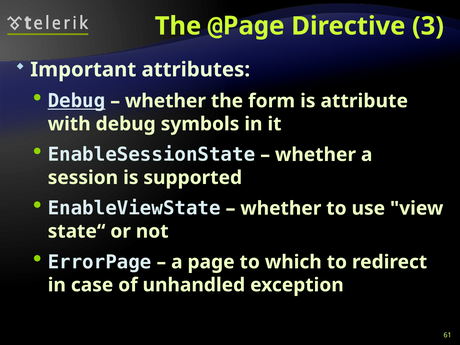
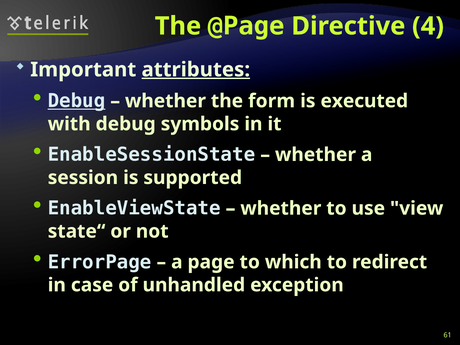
3: 3 -> 4 (428, 26)
attributes underline: none -> present (196, 70)
attribute: attribute -> executed (364, 101)
